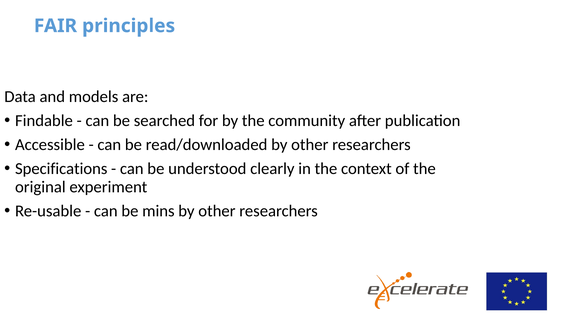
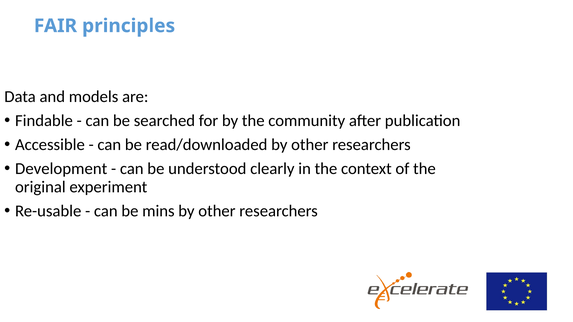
Specifications: Specifications -> Development (61, 169)
